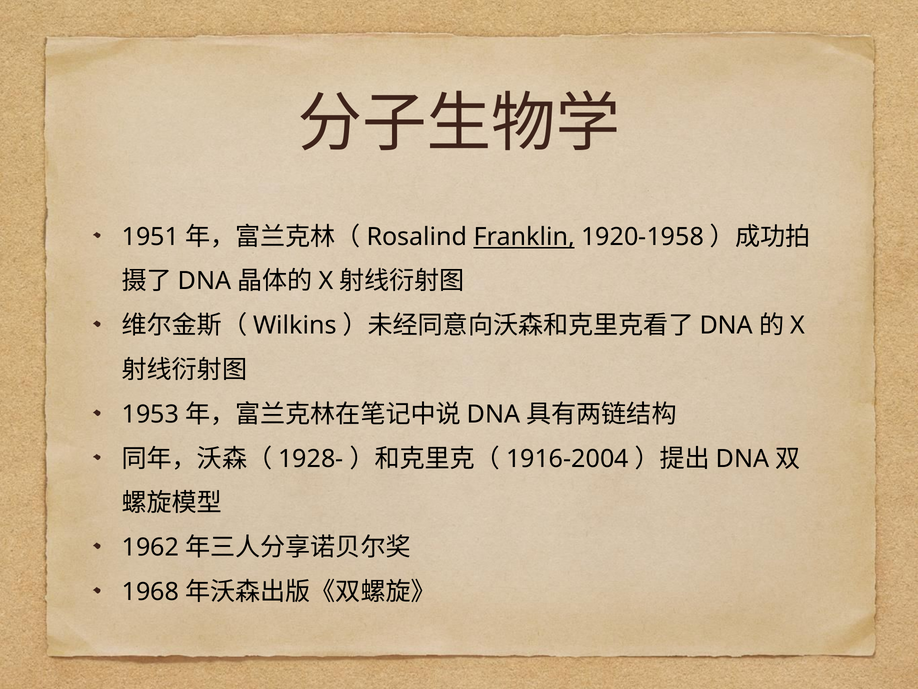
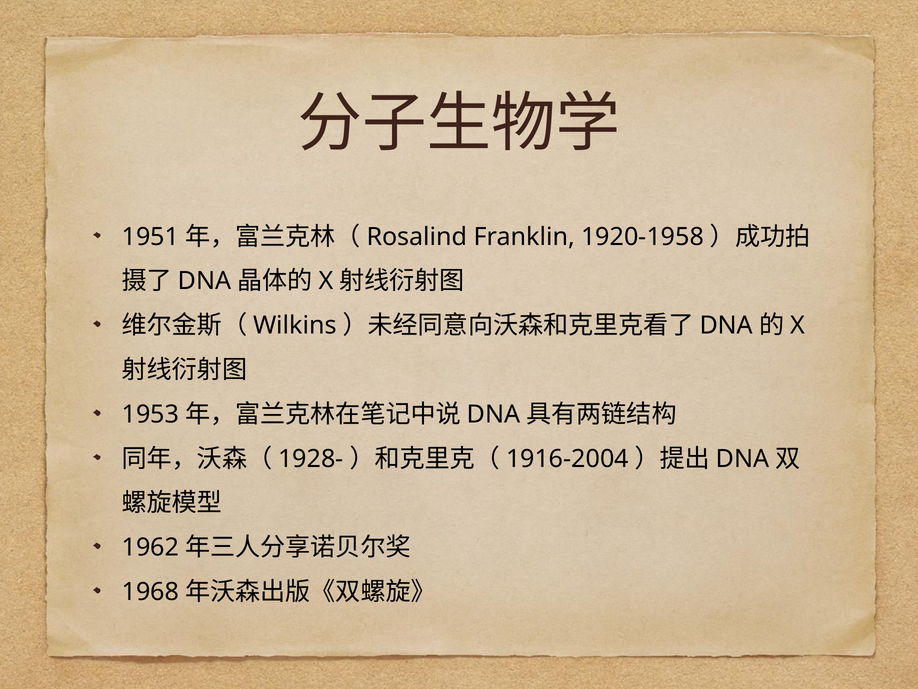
Franklin underline: present -> none (524, 237)
